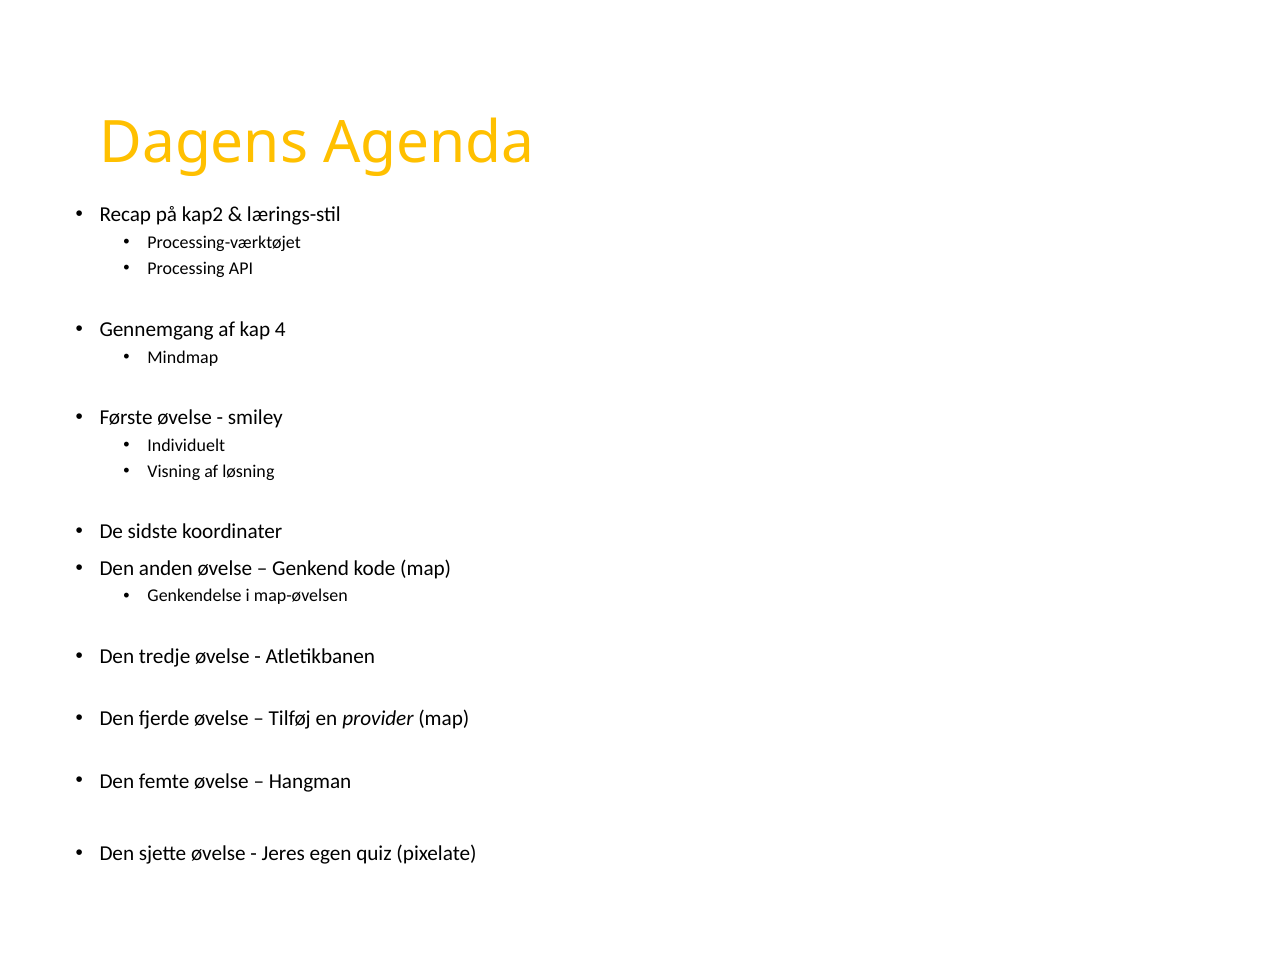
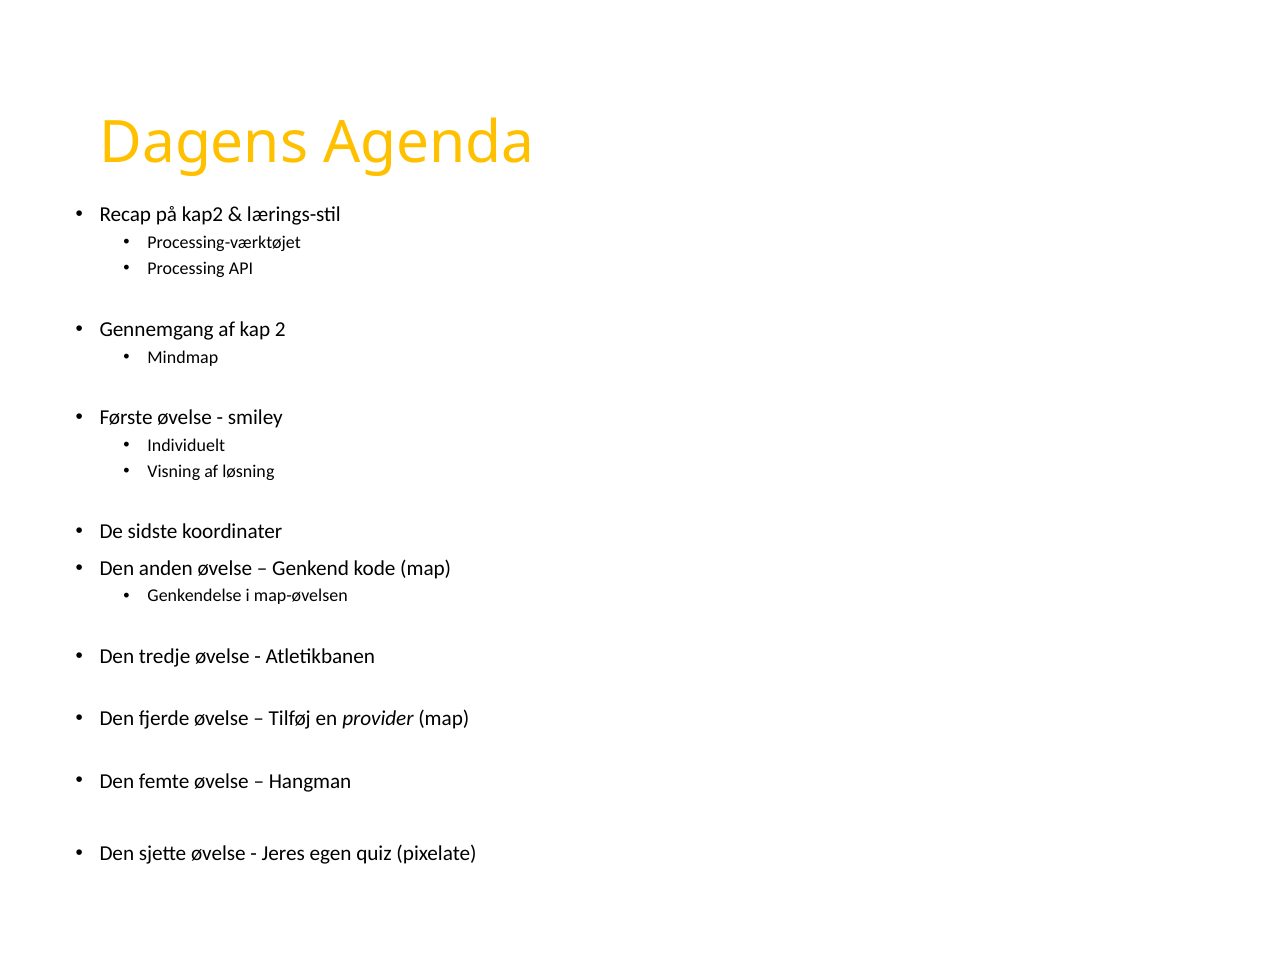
4: 4 -> 2 (280, 329)
